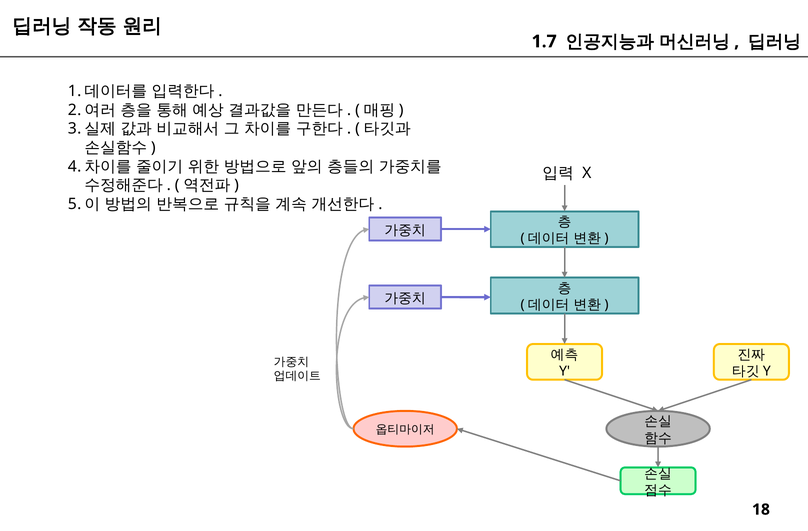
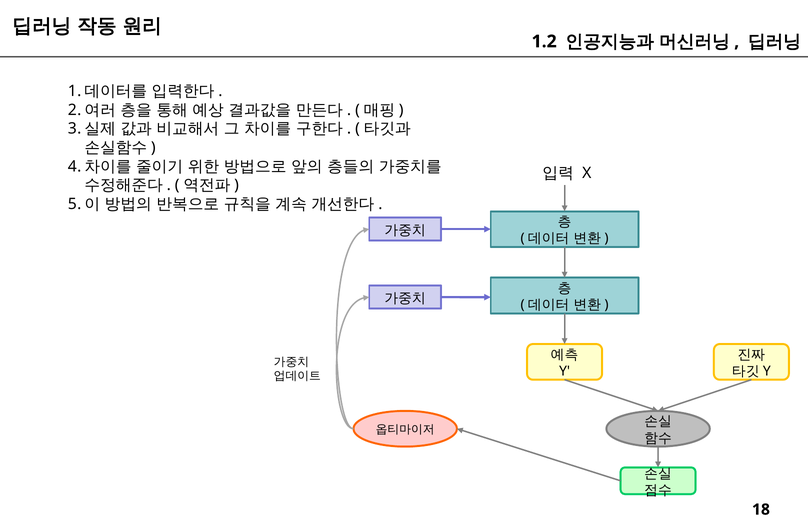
1.7: 1.7 -> 1.2 (544, 41)
